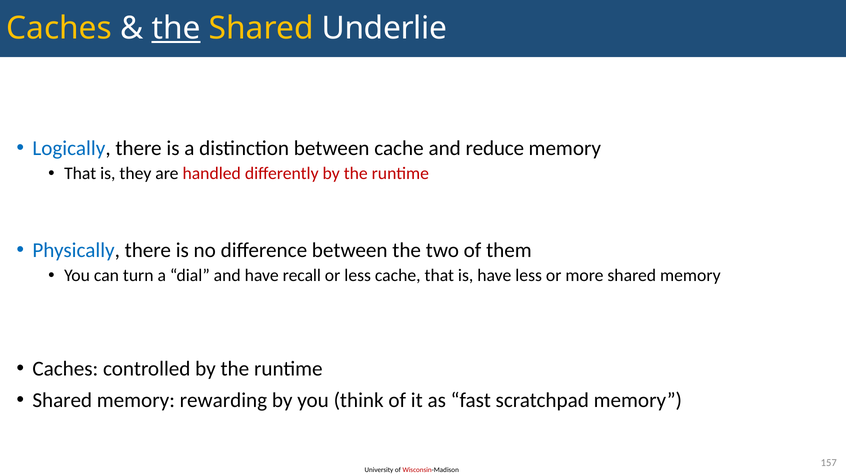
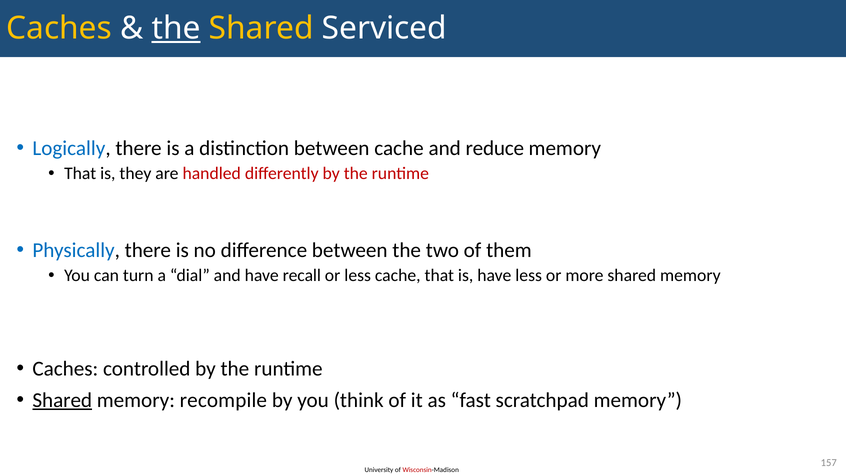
Underlie: Underlie -> Serviced (384, 28)
Shared underline: none -> present (62, 400)
rewarding: rewarding -> recompile (223, 400)
